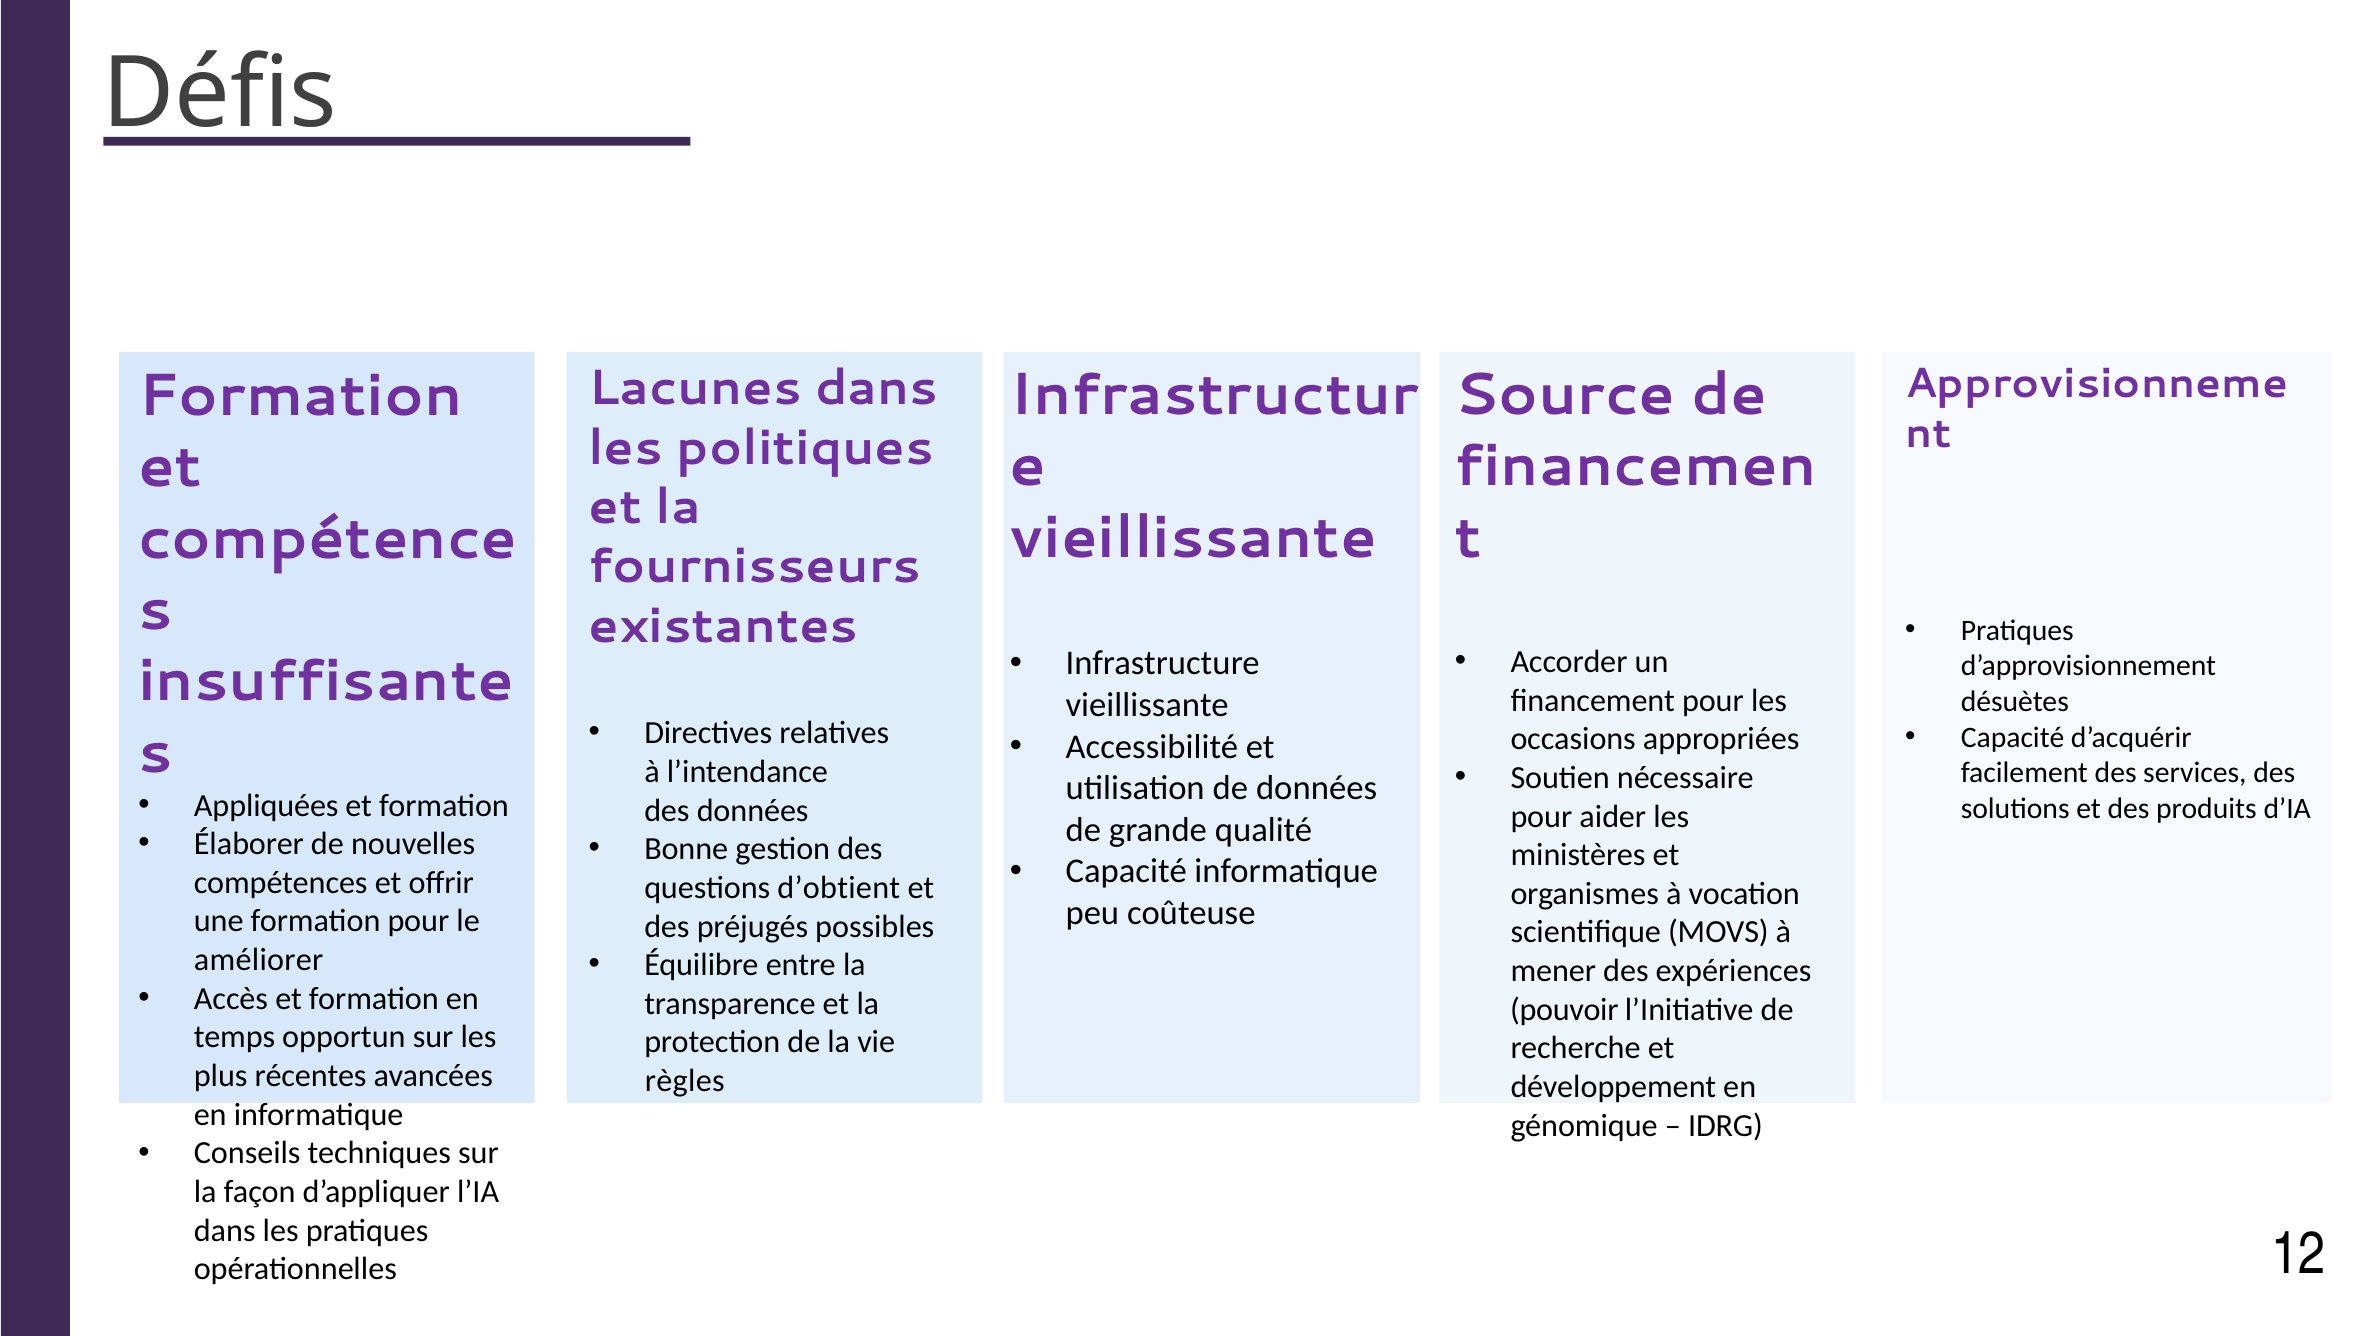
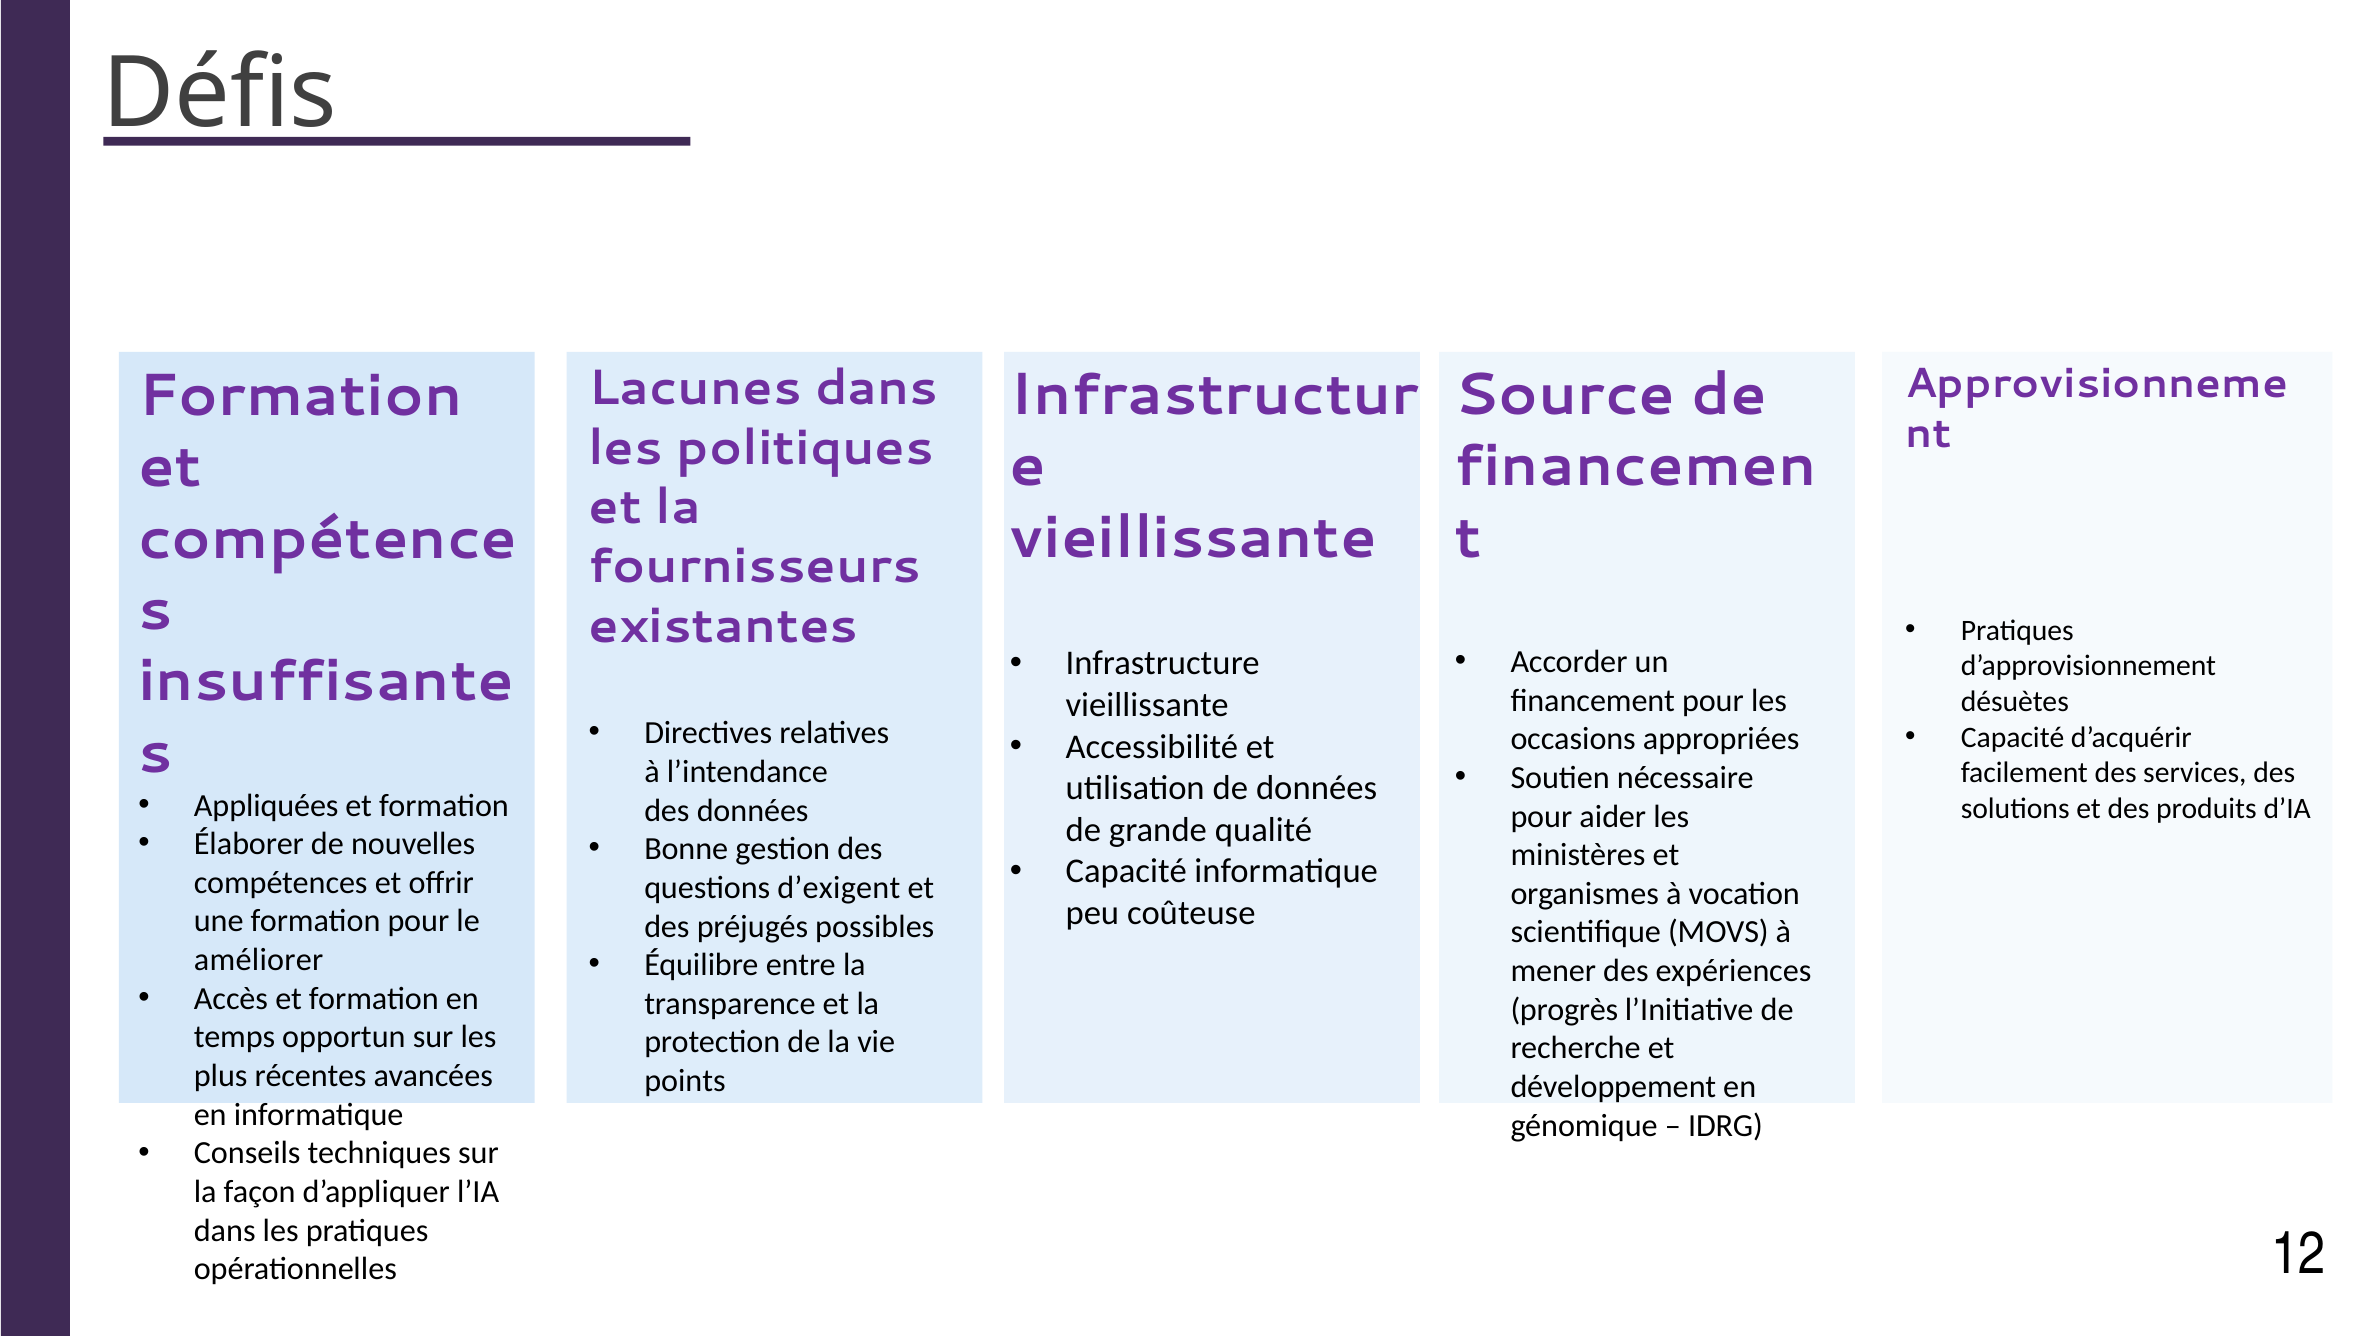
d’obtient: d’obtient -> d’exigent (839, 888)
pouvoir: pouvoir -> progrès (1564, 1010)
règles: règles -> points (685, 1081)
